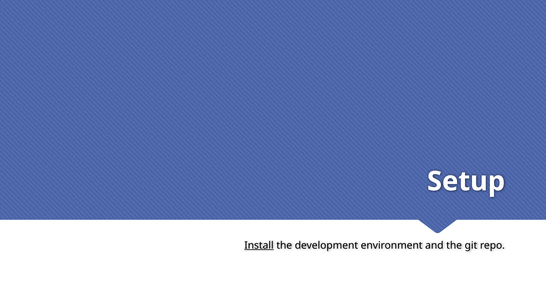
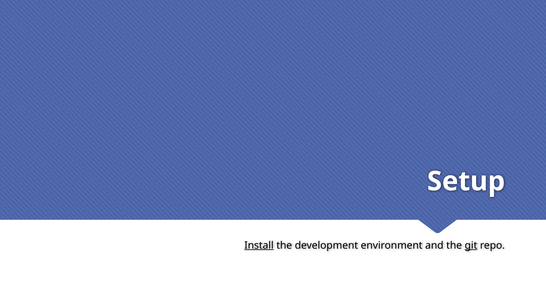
git underline: none -> present (471, 245)
